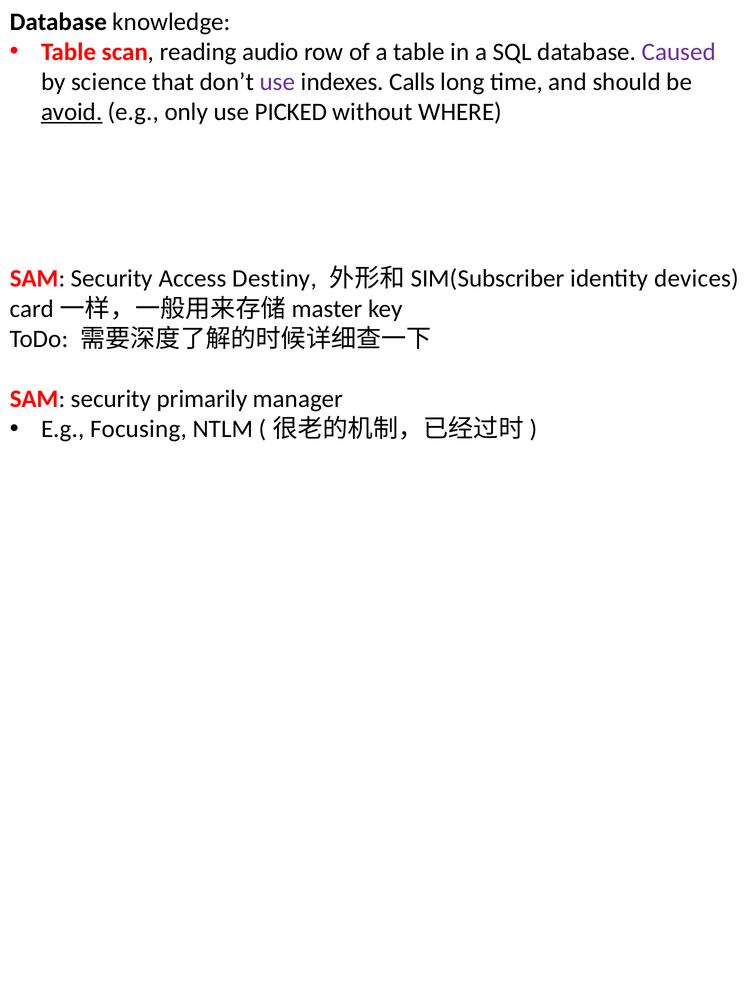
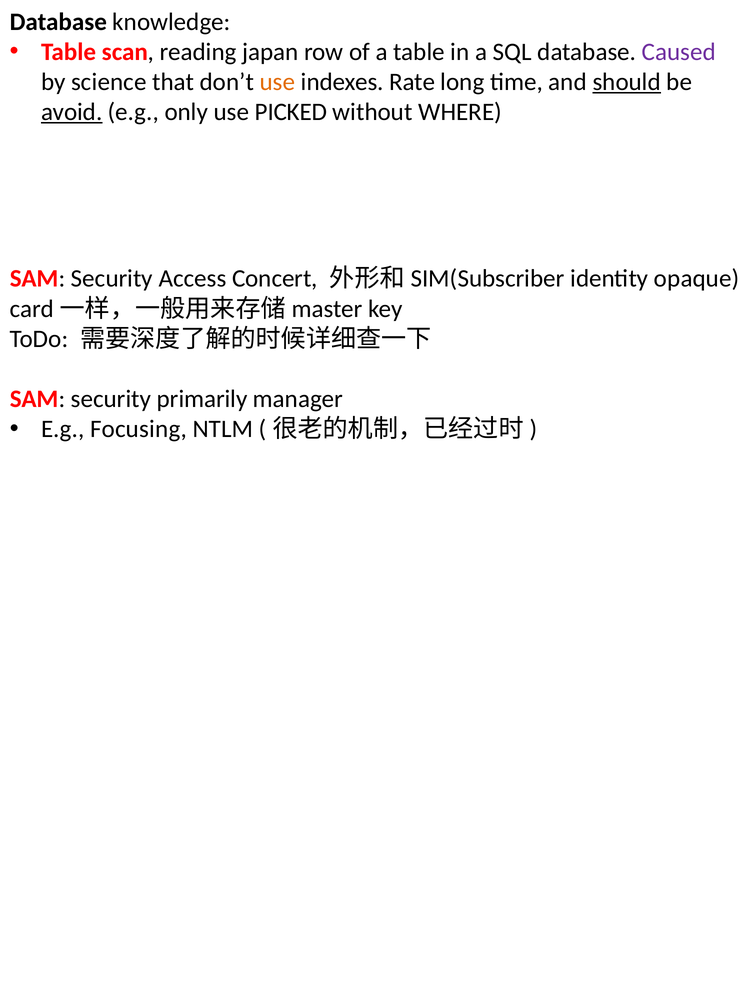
audio: audio -> japan (270, 52)
use colour: purple -> orange (277, 82)
Calls: Calls -> Rate (412, 82)
should underline: none -> present (627, 82)
Destiny: Destiny -> Concert (275, 279)
devices: devices -> opaque (697, 279)
